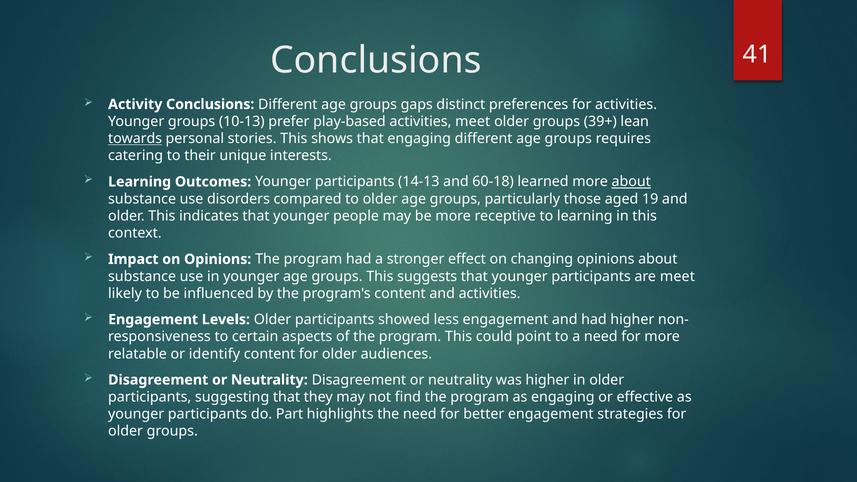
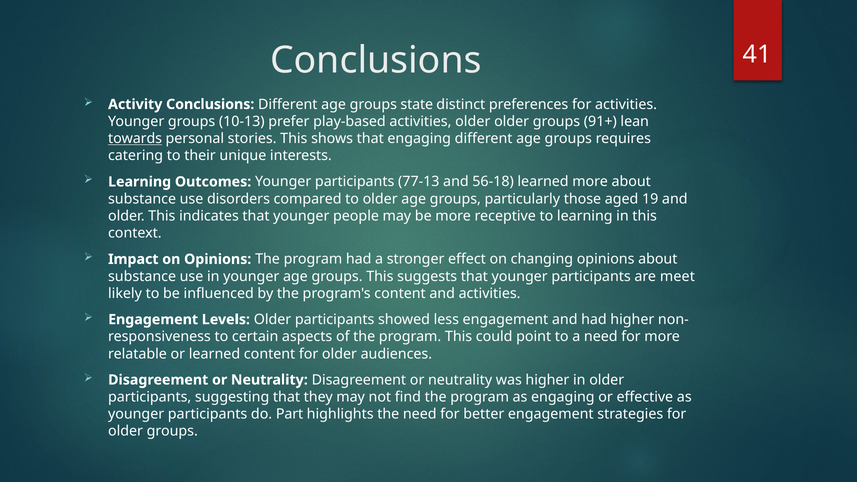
gaps: gaps -> state (417, 104)
activities meet: meet -> older (473, 121)
39+: 39+ -> 91+ (600, 121)
14-13: 14-13 -> 77-13 (419, 182)
60-18: 60-18 -> 56-18 (493, 182)
about underline: present -> none (631, 182)
or identify: identify -> learned (214, 354)
